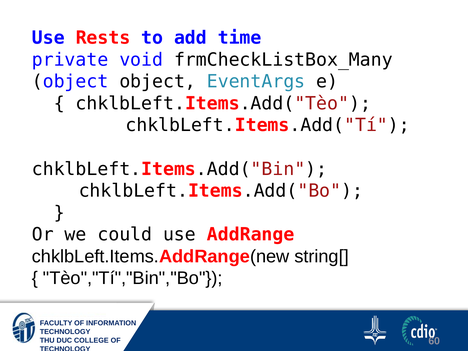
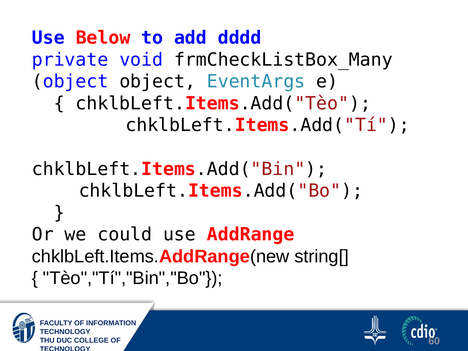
Rests: Rests -> Below (103, 38)
time: time -> dddd (240, 38)
